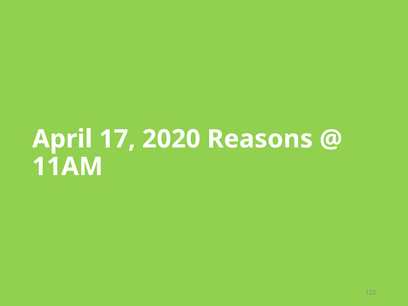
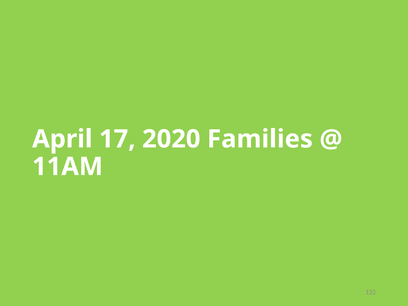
Reasons: Reasons -> Families (260, 139)
